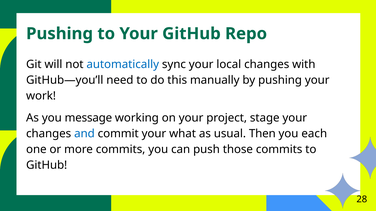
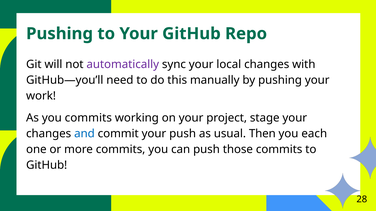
automatically colour: blue -> purple (123, 64)
you message: message -> commits (88, 118)
your what: what -> push (183, 134)
